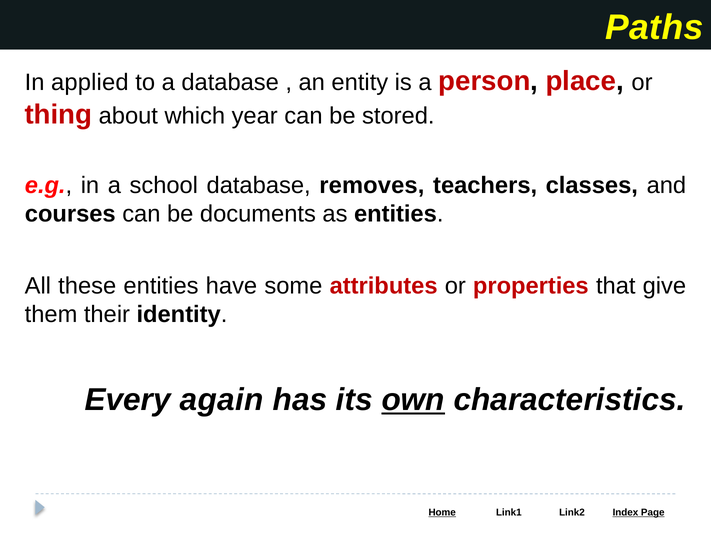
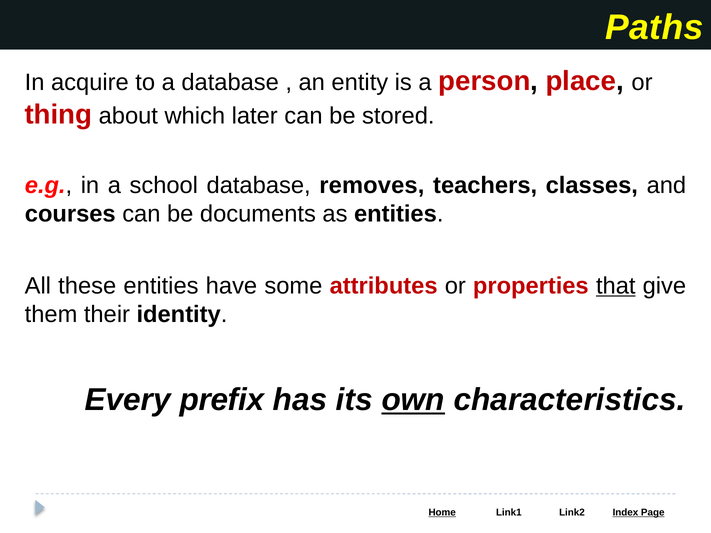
applied: applied -> acquire (90, 83)
year: year -> later (255, 116)
that underline: none -> present (616, 286)
again: again -> prefix (222, 400)
